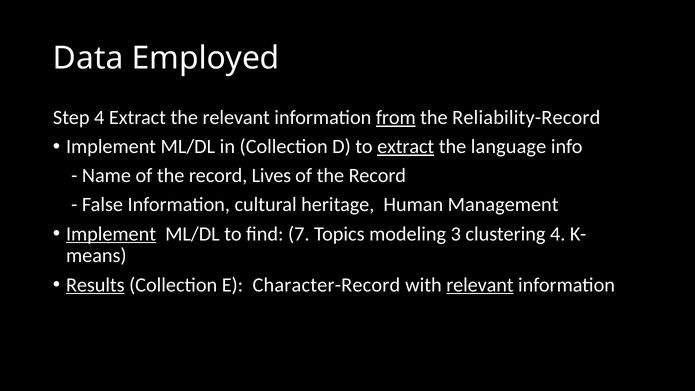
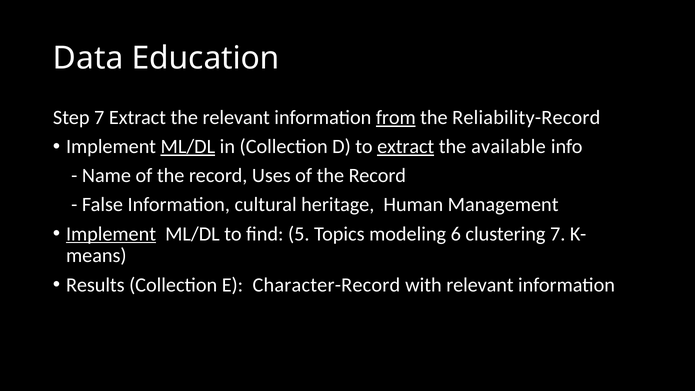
Employed: Employed -> Education (206, 58)
Step 4: 4 -> 7 (99, 117)
ML/DL underline: none -> present (188, 147)
language: language -> available (508, 147)
Lives: Lives -> Uses (271, 176)
7: 7 -> 5 (299, 234)
3: 3 -> 6 (456, 234)
clustering 4: 4 -> 7 (558, 234)
Results underline: present -> none (95, 285)
relevant underline: present -> none (480, 285)
